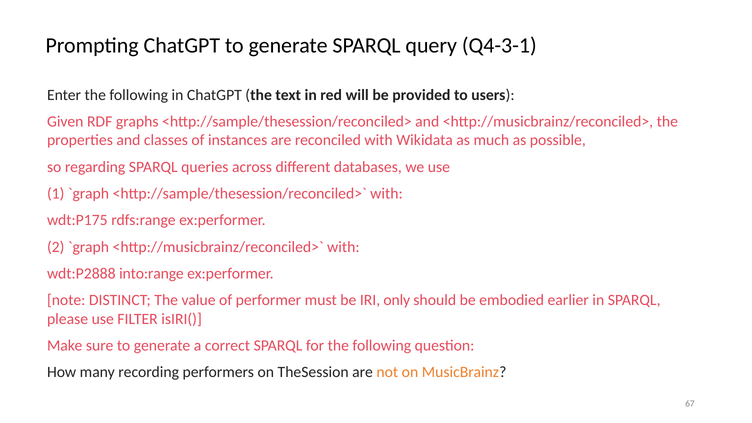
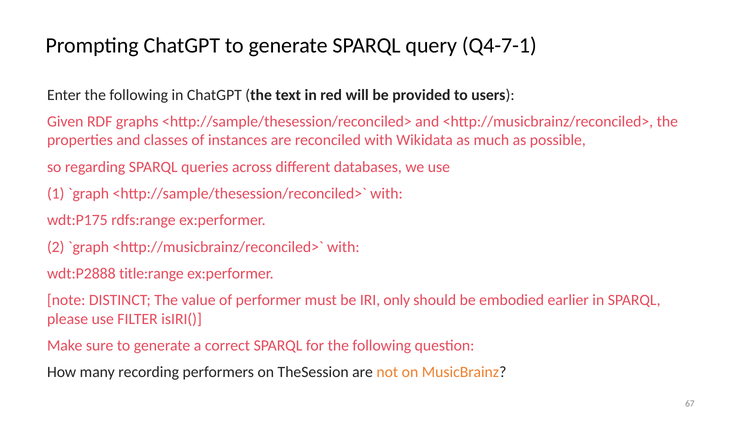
Q4-3-1: Q4-3-1 -> Q4-7-1 (499, 45)
into:range: into:range -> title:range (151, 274)
